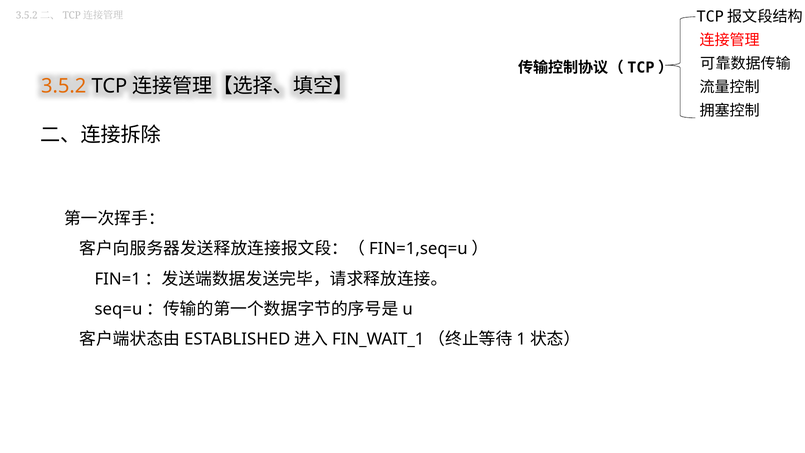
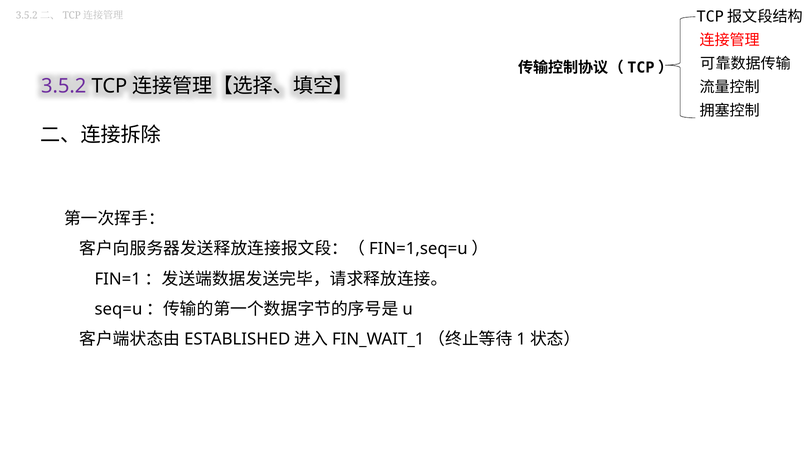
3.5.2 colour: orange -> purple (64, 86)
